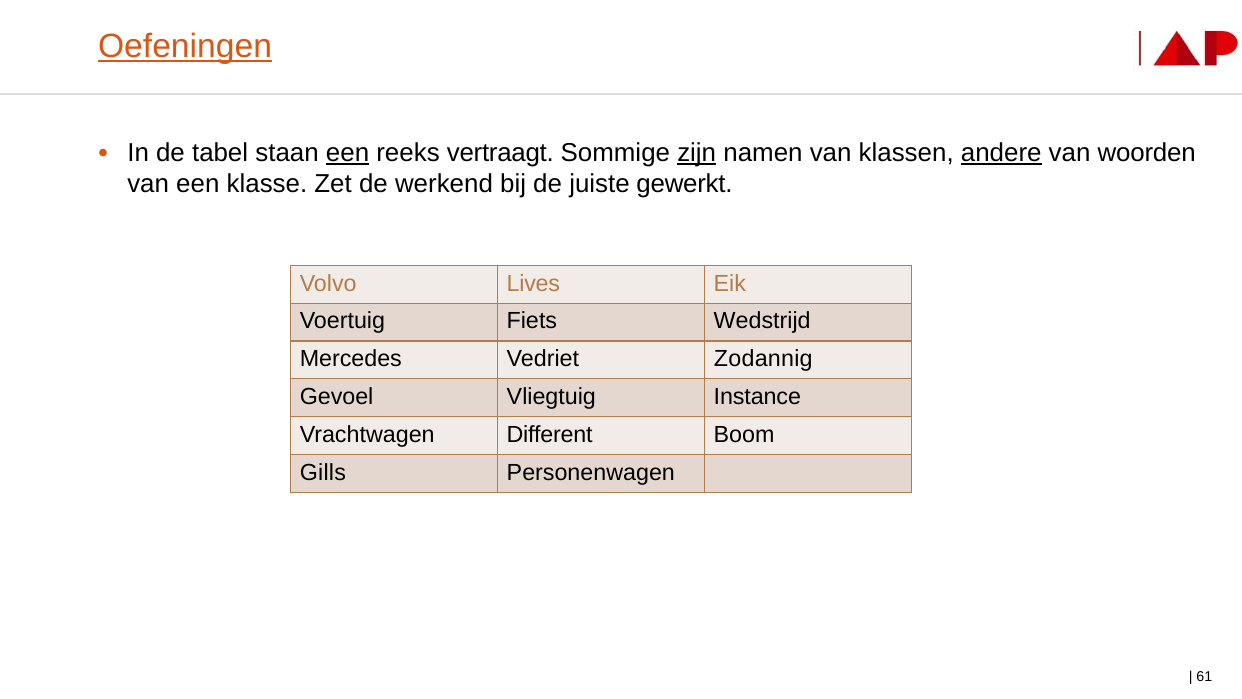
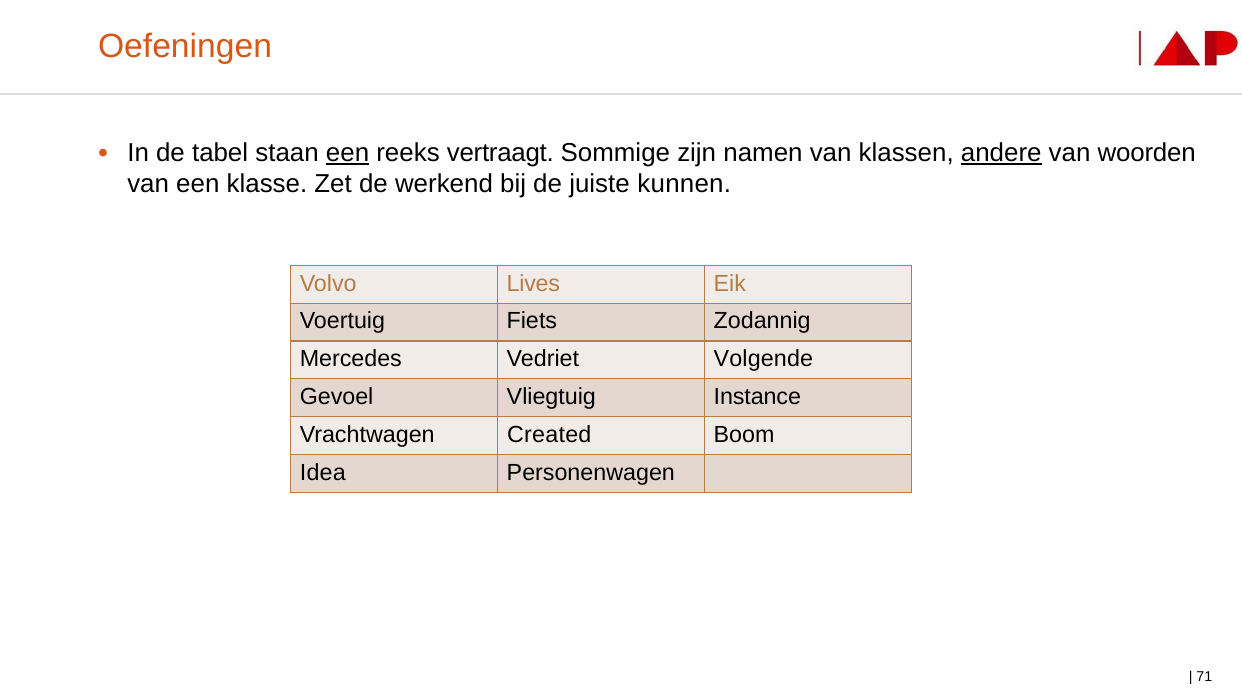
Oefeningen underline: present -> none (185, 47)
zijn underline: present -> none (697, 153)
gewerkt: gewerkt -> kunnen (684, 184)
Wedstrijd: Wedstrijd -> Zodannig (762, 321)
Zodannig: Zodannig -> Volgende (763, 359)
Different: Different -> Created (549, 434)
Gills: Gills -> Idea (323, 472)
61: 61 -> 71 (1204, 676)
